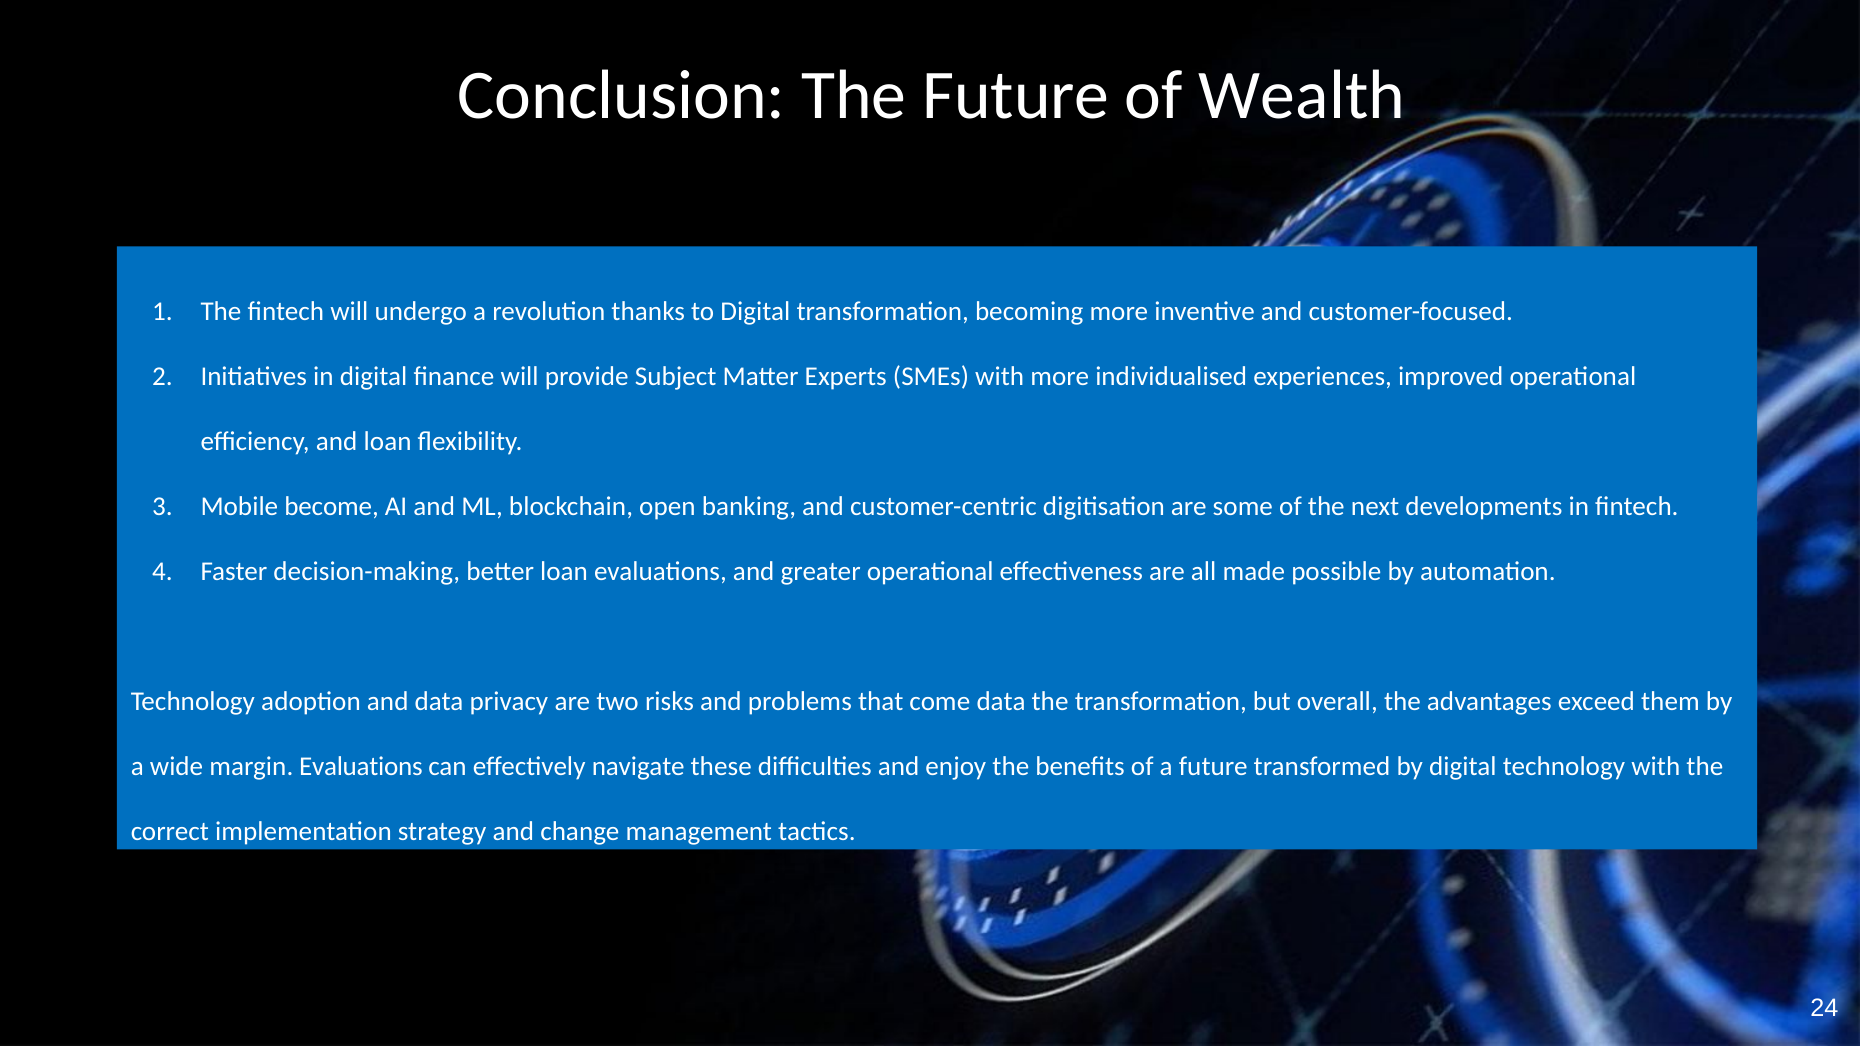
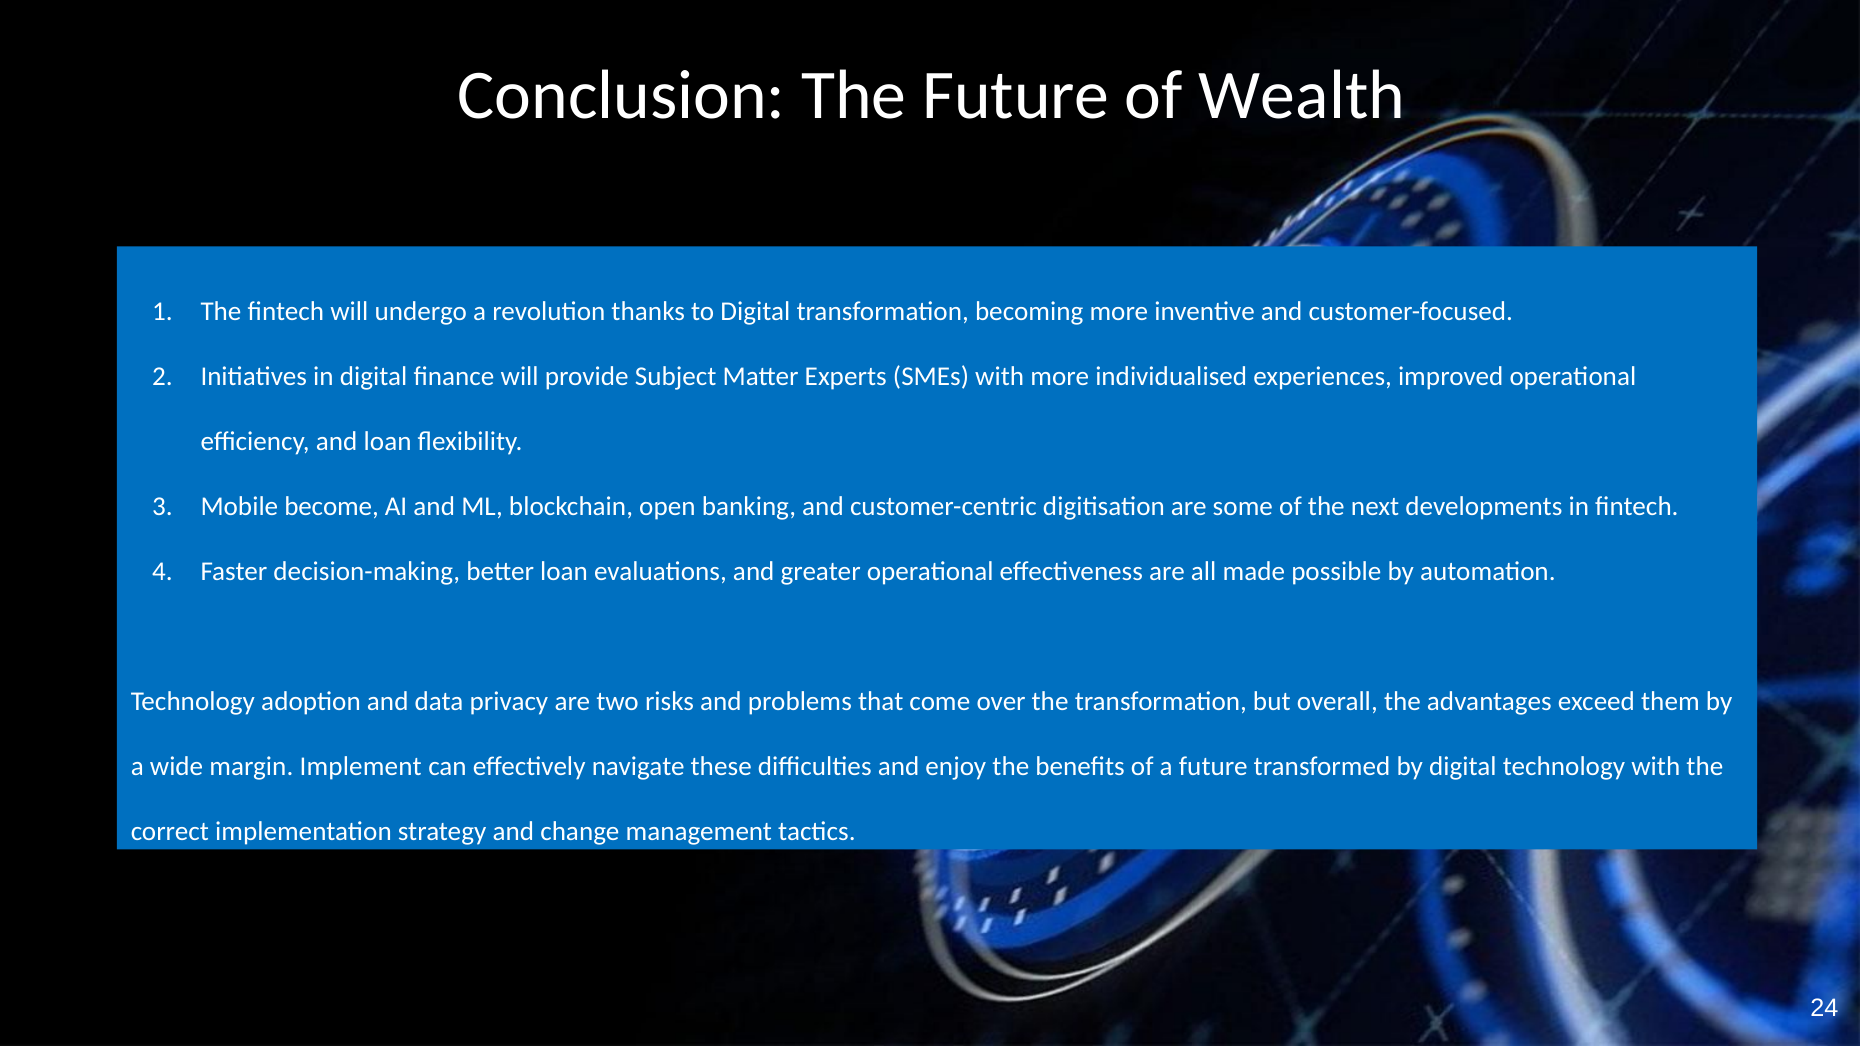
come data: data -> over (1001, 702)
margin Evaluations: Evaluations -> Implement (361, 767)
